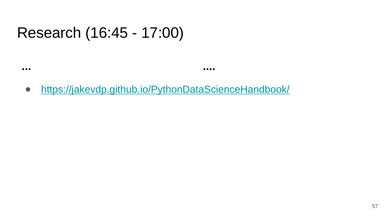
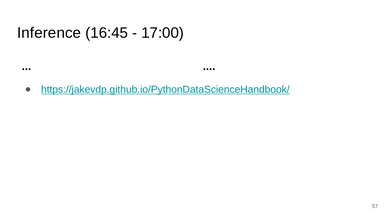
Research: Research -> Inference (49, 33)
